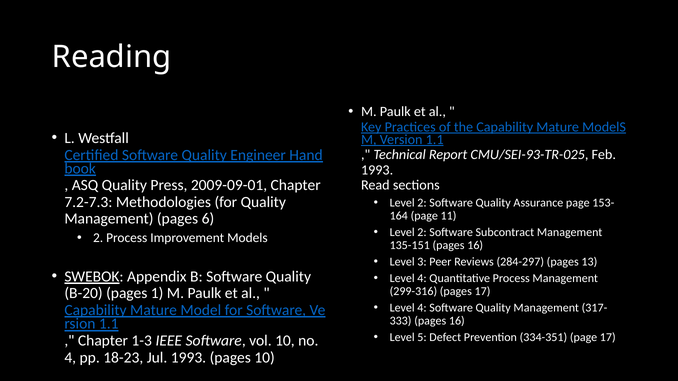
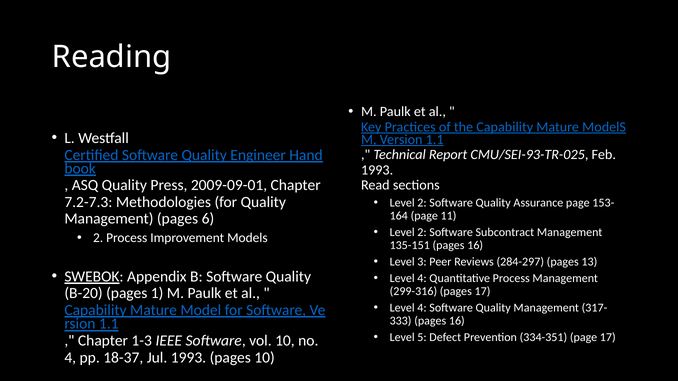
18-23: 18-23 -> 18-37 (123, 358)
